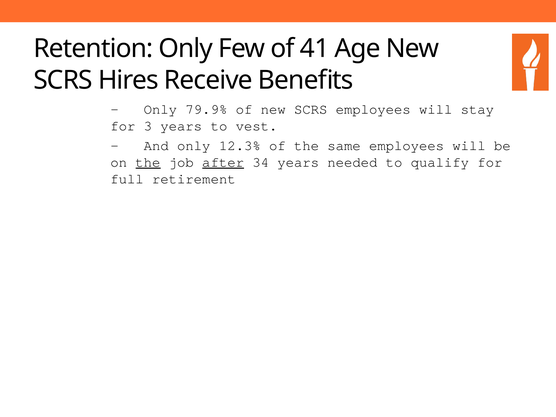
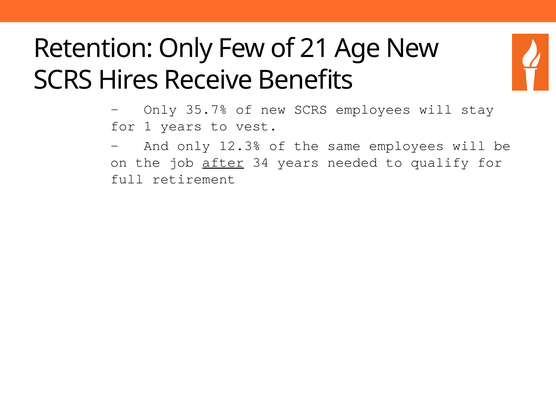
41: 41 -> 21 (315, 49)
79.9%: 79.9% -> 35.7% (206, 109)
3: 3 -> 1 (148, 126)
the underline: present -> none (148, 162)
